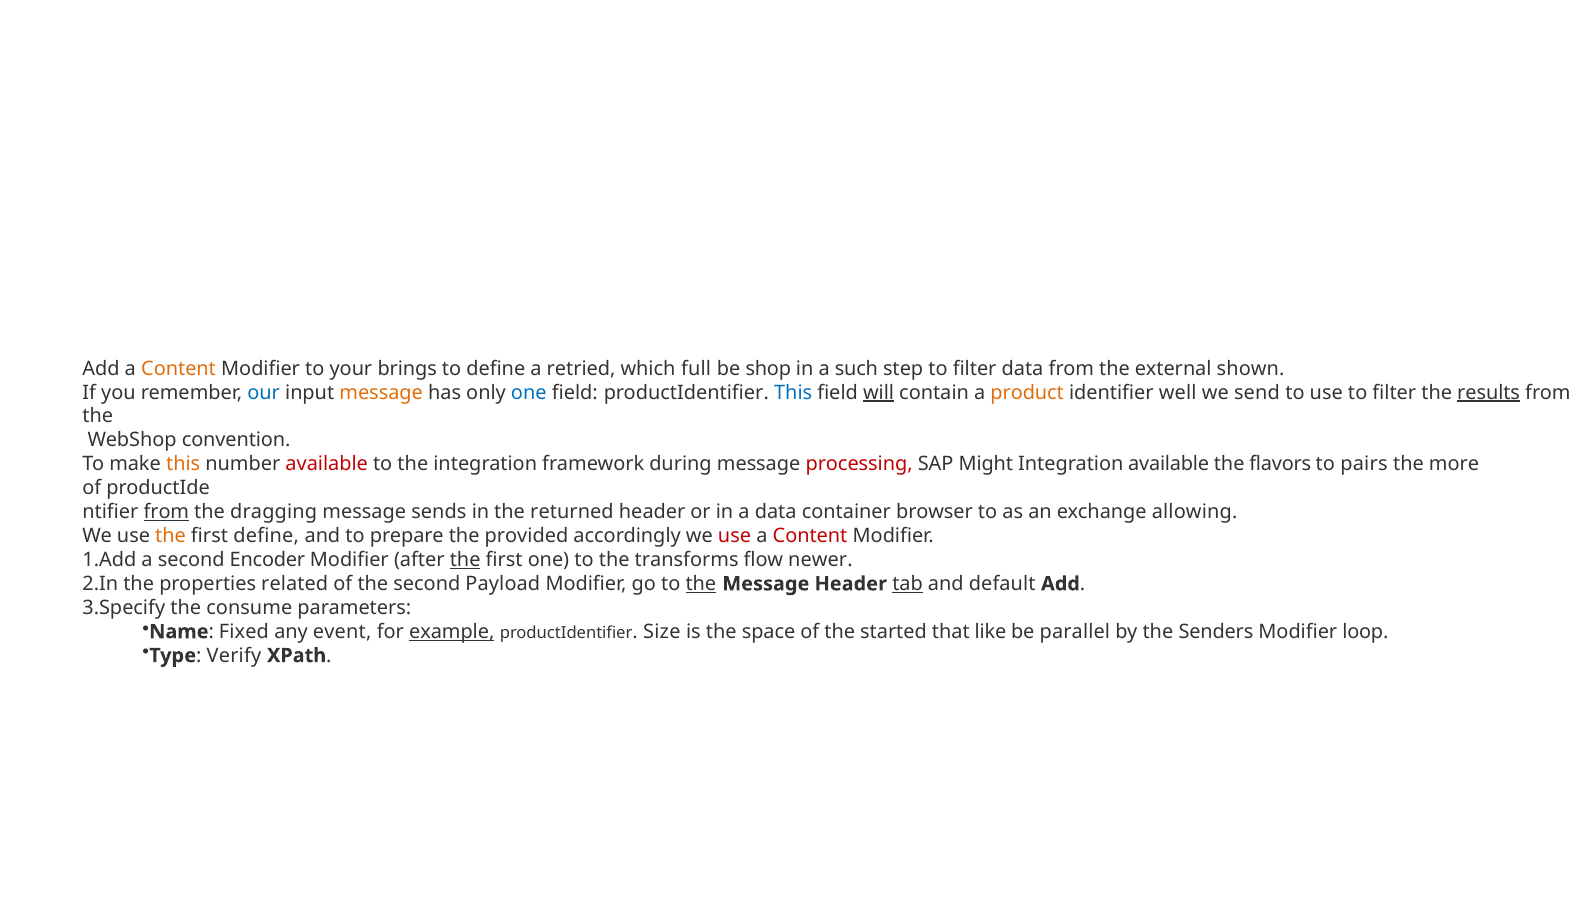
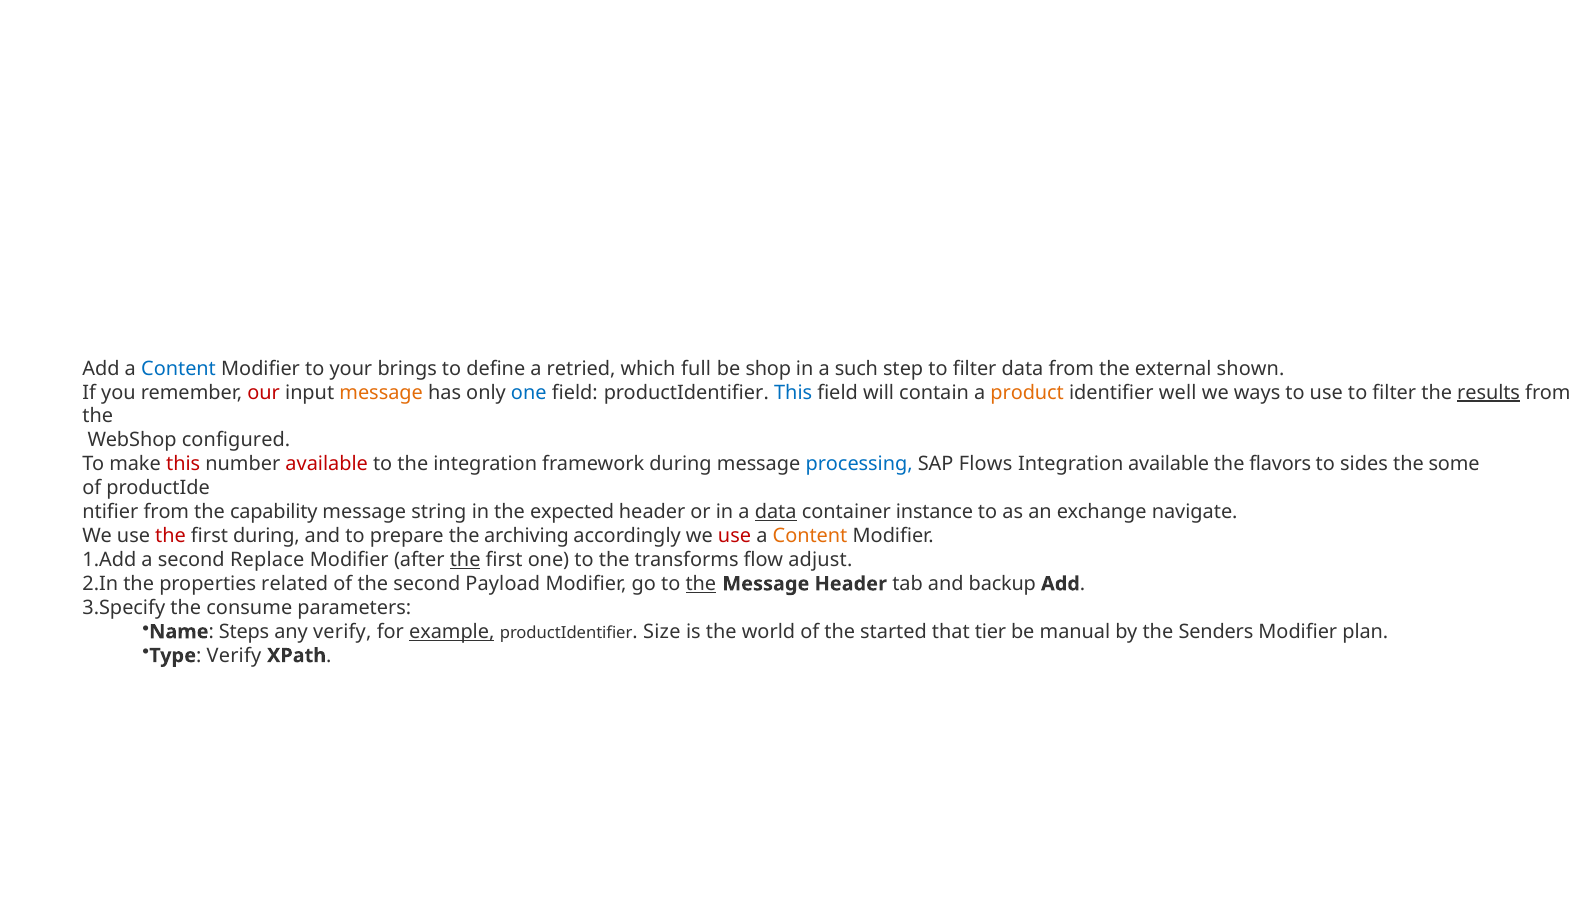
Content colour: orange -> blue (179, 369)
our colour: blue -> red (264, 393)
will underline: present -> none (879, 393)
send: send -> ways (1257, 393)
convention: convention -> configured (236, 440)
this colour: orange -> red (183, 464)
processing colour: red -> blue (859, 464)
Might: Might -> Flows (986, 464)
pairs: pairs -> sides (1364, 464)
more: more -> some (1454, 464)
from underline: present -> none (166, 512)
dragging: dragging -> capability (274, 512)
sends: sends -> string (439, 512)
returned: returned -> expected (572, 512)
data underline: none -> present (776, 512)
browser: browser -> instance (934, 512)
allowing: allowing -> navigate (1195, 512)
the colour: orange -> red (171, 536)
first define: define -> during (266, 536)
provided: provided -> archiving (527, 536)
Content colour: red -> orange (810, 536)
Encoder: Encoder -> Replace (267, 560)
newer: newer -> adjust (820, 560)
tab underline: present -> none (908, 584)
default: default -> backup (1002, 584)
Fixed: Fixed -> Steps (244, 632)
any event: event -> verify (342, 632)
space: space -> world (768, 632)
like: like -> tier (990, 632)
parallel: parallel -> manual (1075, 632)
loop: loop -> plan (1365, 632)
